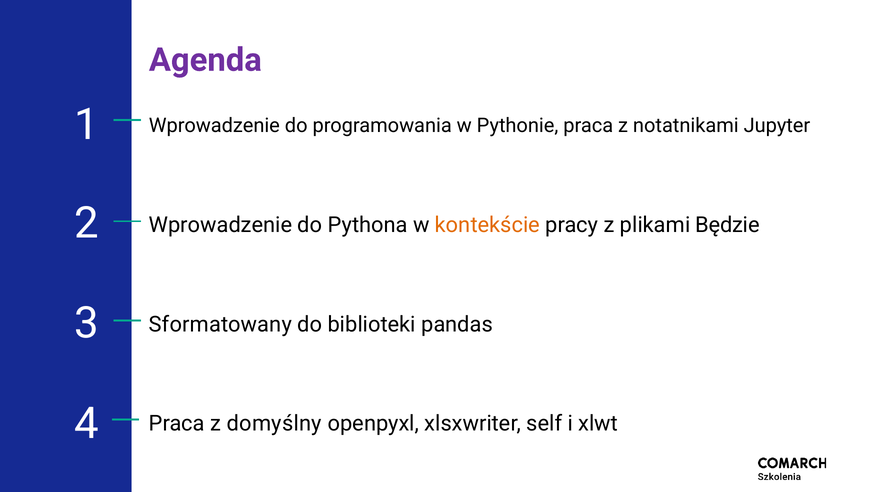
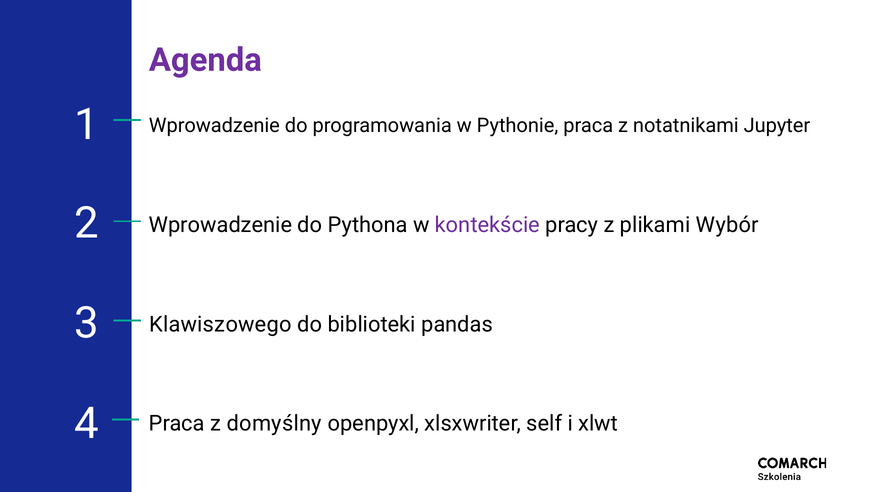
kontekście colour: orange -> purple (487, 225)
Będzie: Będzie -> Wybór (727, 225)
Sformatowany: Sformatowany -> Klawiszowego (220, 325)
